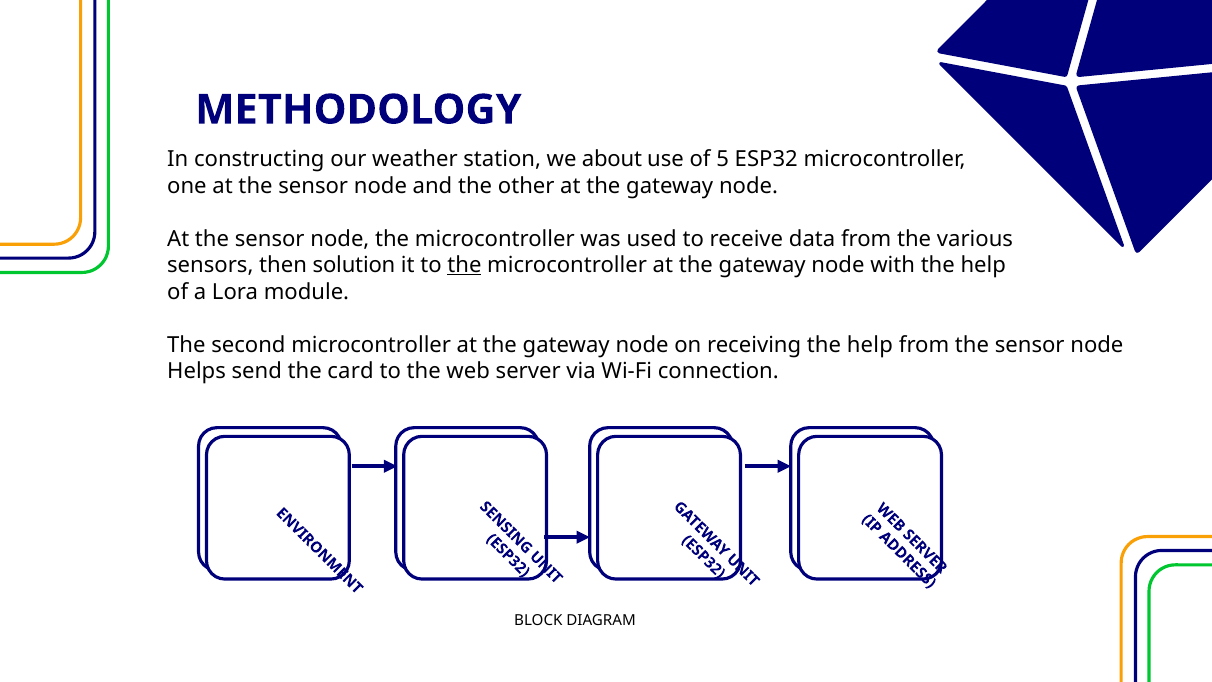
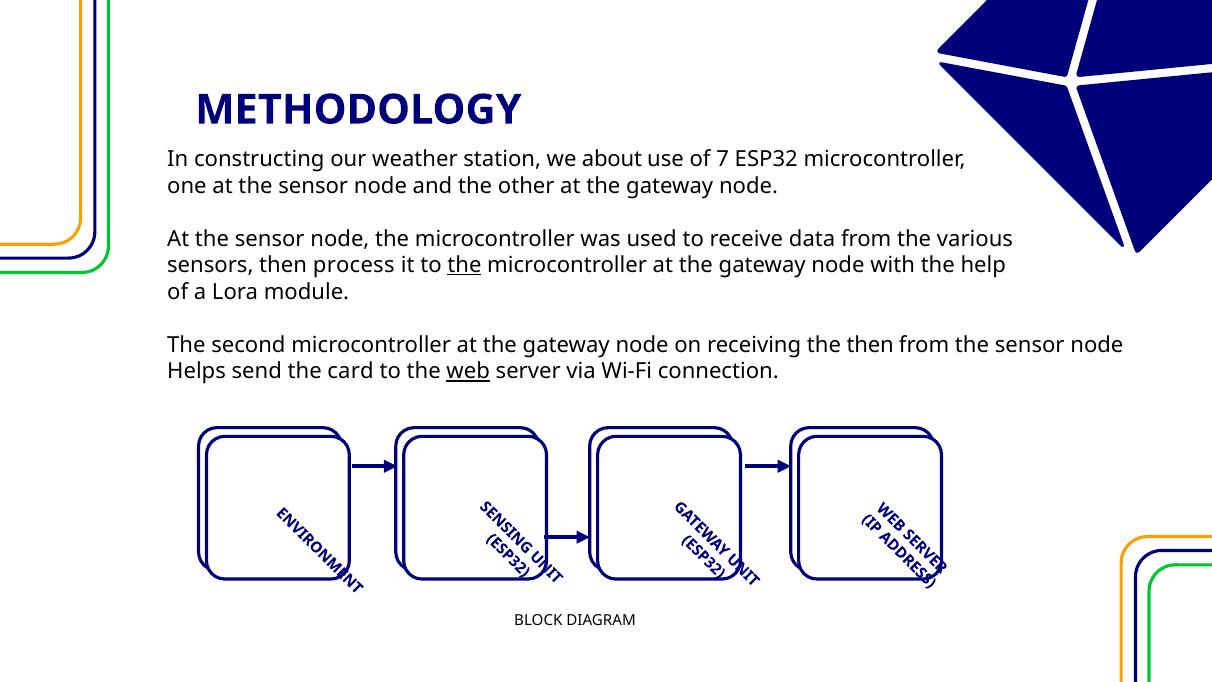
5: 5 -> 7 (723, 159)
solution: solution -> process (354, 265)
receiving the help: help -> then (870, 345)
web underline: none -> present (468, 371)
